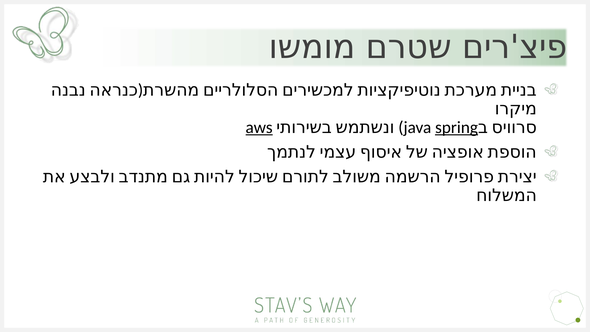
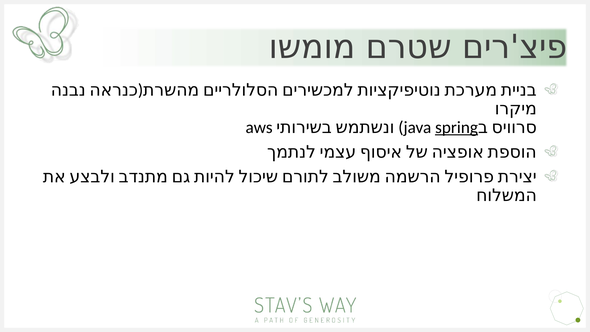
aws underline: present -> none (259, 127)
